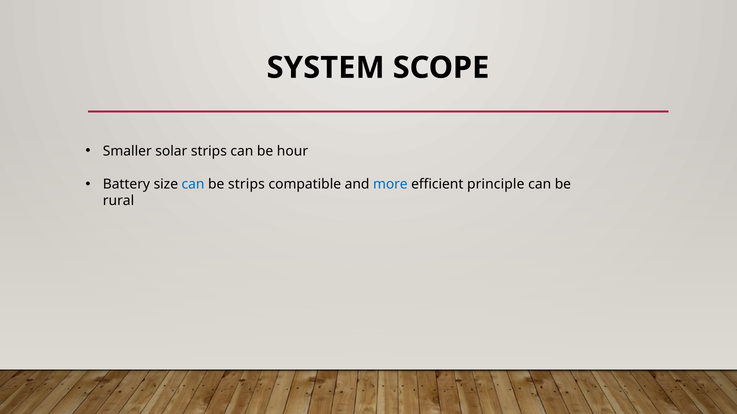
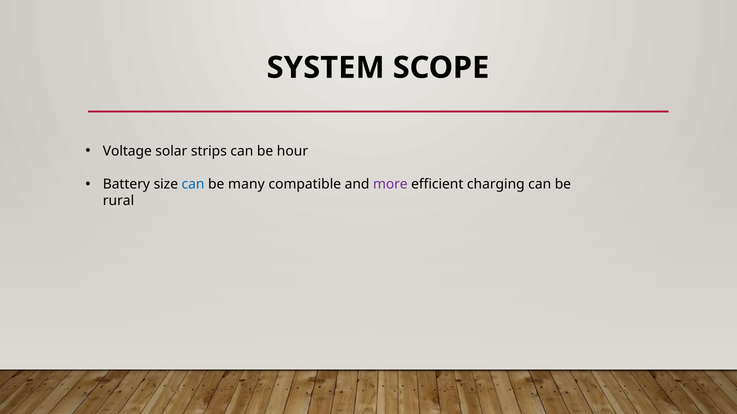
Smaller: Smaller -> Voltage (127, 151)
be strips: strips -> many (246, 185)
more colour: blue -> purple (390, 185)
principle: principle -> charging (496, 185)
